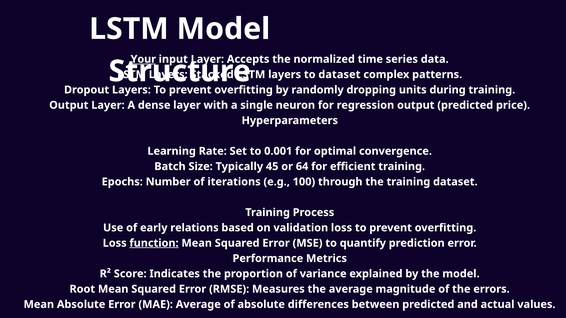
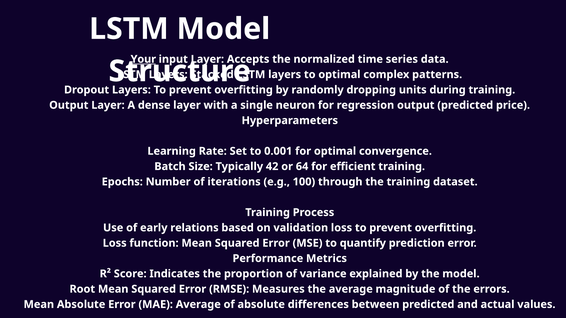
to dataset: dataset -> optimal (339, 75)
45: 45 -> 42 (272, 167)
function underline: present -> none (154, 243)
